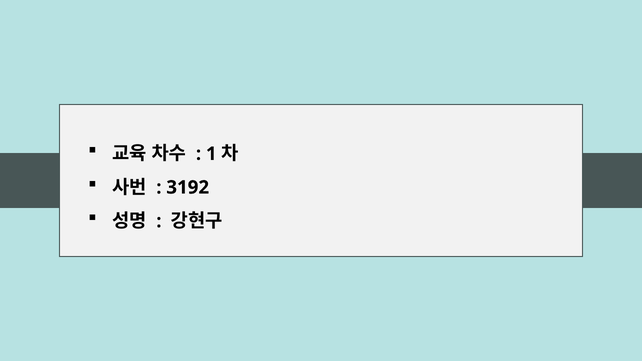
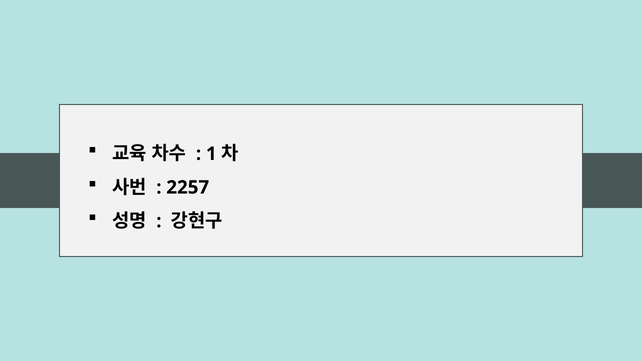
3192: 3192 -> 2257 (188, 187)
